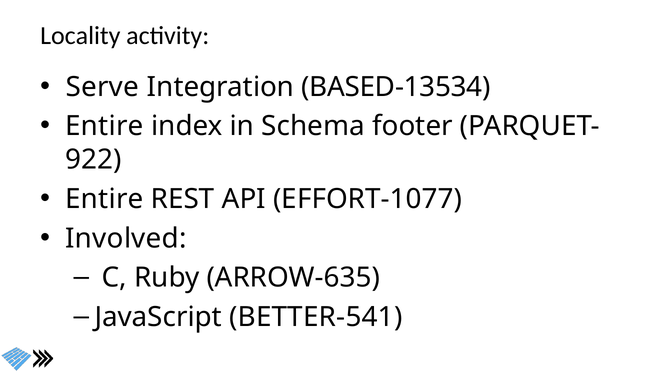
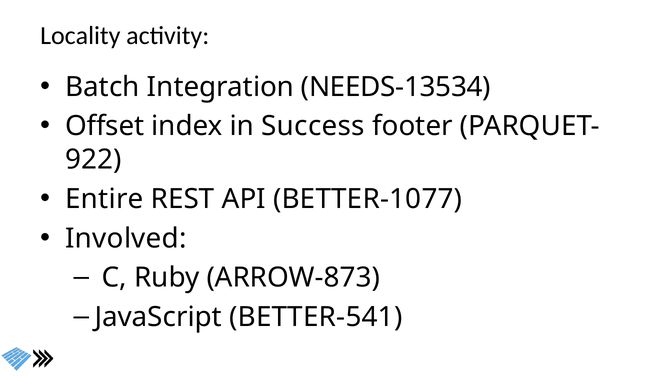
Serve: Serve -> Batch (102, 87)
BASED-13534: BASED-13534 -> NEEDS-13534 (396, 87)
Entire: Entire -> Offset (105, 126)
Schema: Schema -> Success (313, 126)
EFFORT-1077: EFFORT-1077 -> BETTER-1077 (368, 199)
ARROW-635: ARROW-635 -> ARROW-873 (293, 278)
